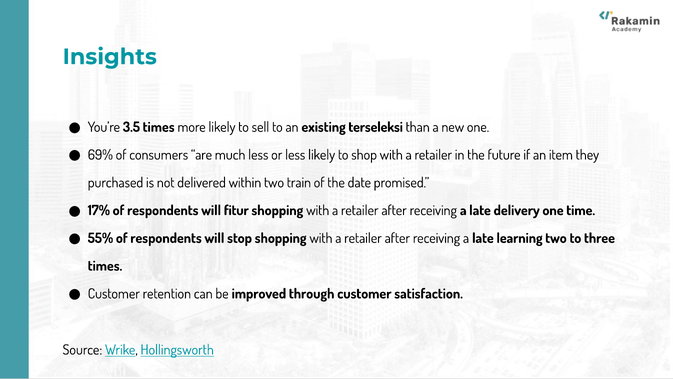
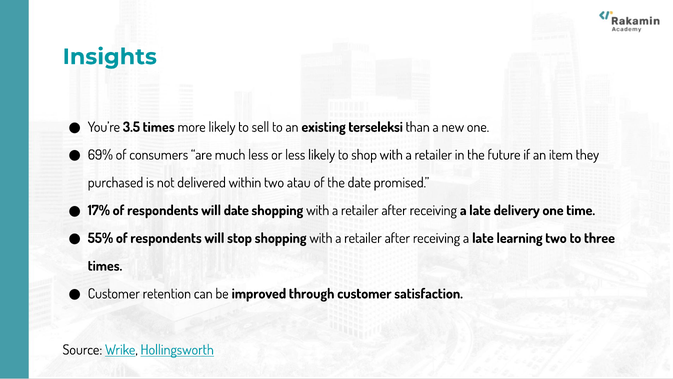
train: train -> atau (299, 183)
will fitur: fitur -> date (236, 210)
